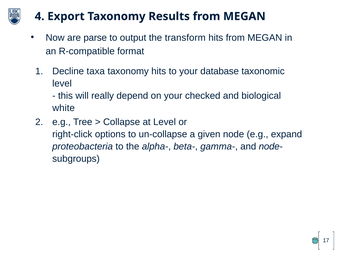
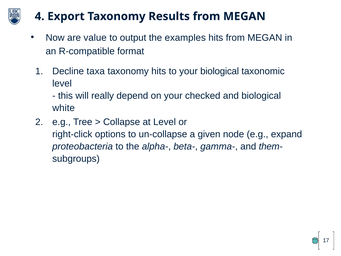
parse: parse -> value (95, 38)
transform: transform -> examples (185, 38)
your database: database -> biological (220, 71)
node-: node- -> them- (271, 146)
